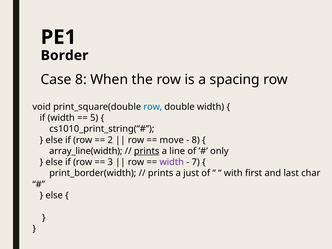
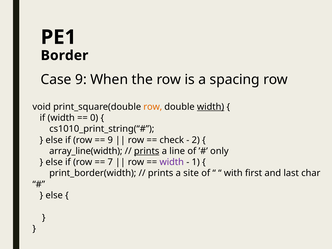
Case 8: 8 -> 9 (81, 80)
row colour: blue -> orange (153, 107)
width underline: none -> present (211, 107)
5: 5 -> 0 (94, 118)
2: 2 -> 9 (110, 140)
move: move -> check (172, 140)
8: 8 -> 2 (196, 140)
3: 3 -> 7 (110, 162)
7: 7 -> 1 (196, 162)
just: just -> site (191, 173)
